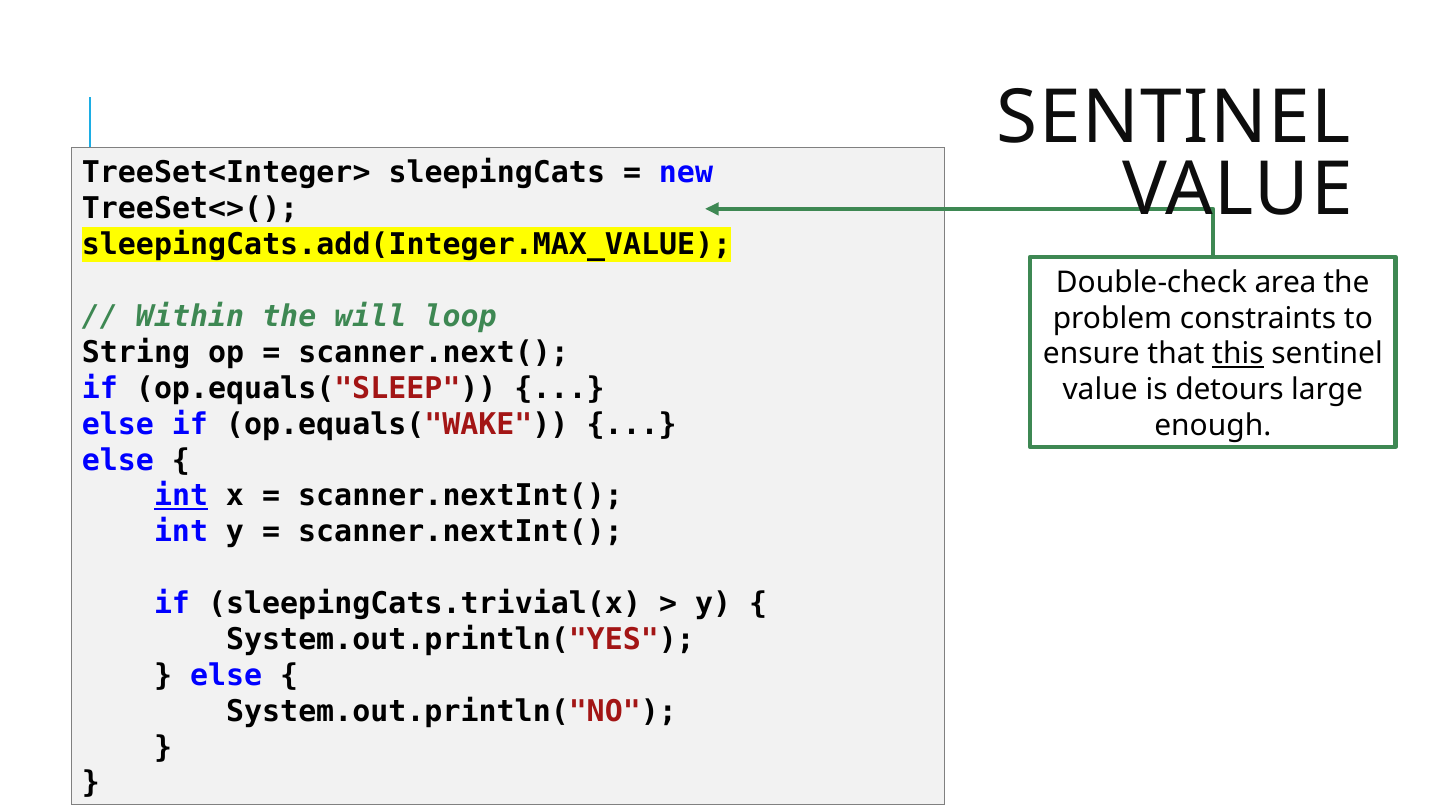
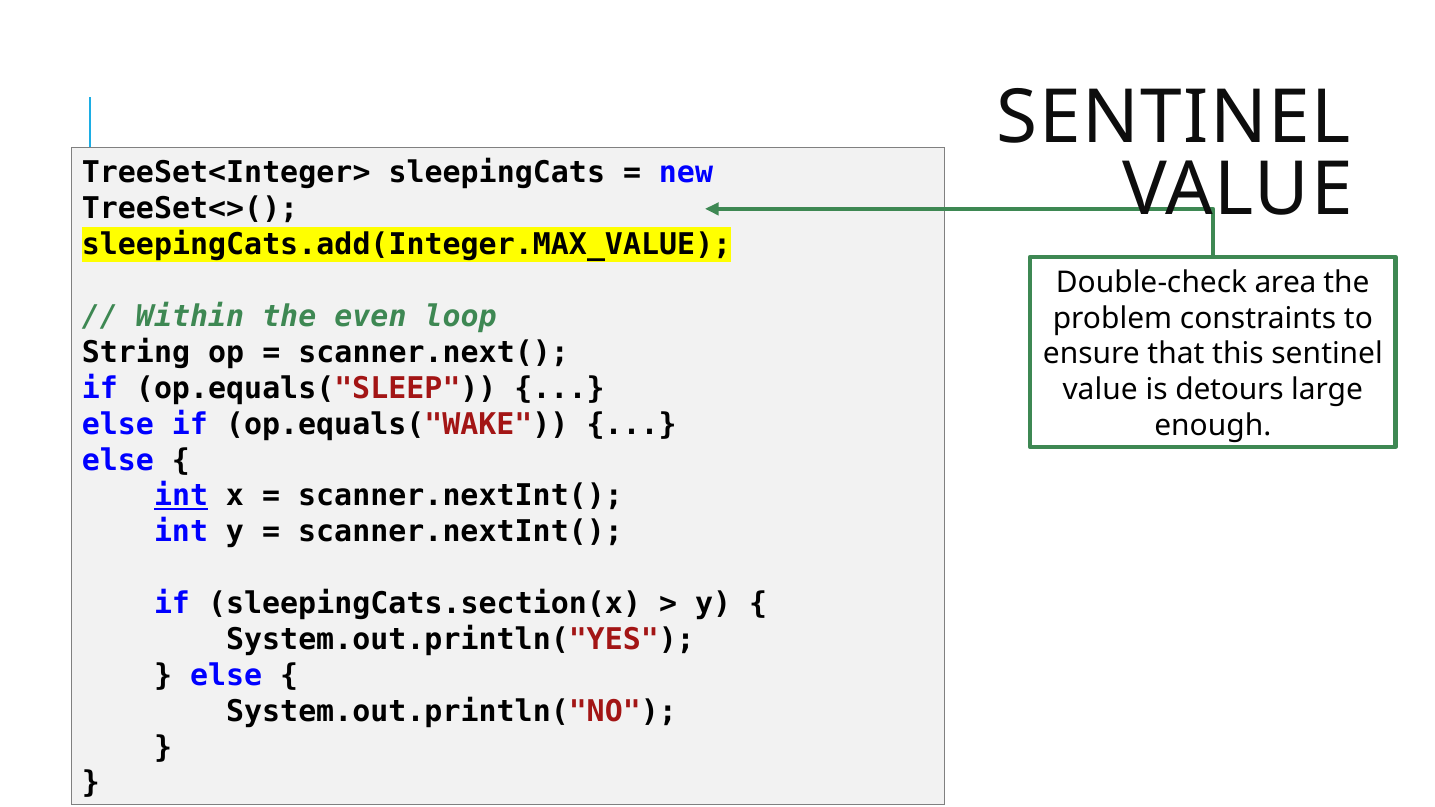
will: will -> even (370, 317)
this underline: present -> none (1238, 354)
sleepingCats.trivial(x: sleepingCats.trivial(x -> sleepingCats.section(x (425, 604)
